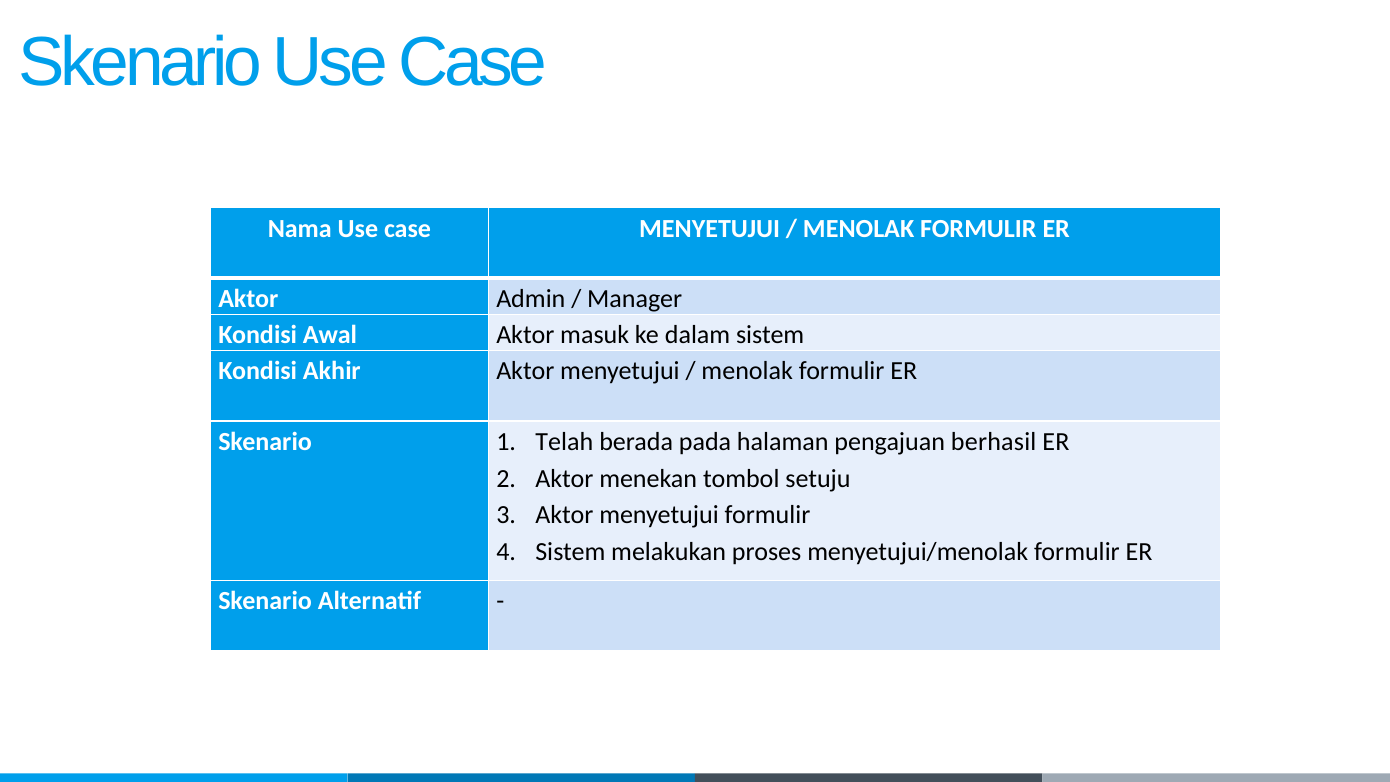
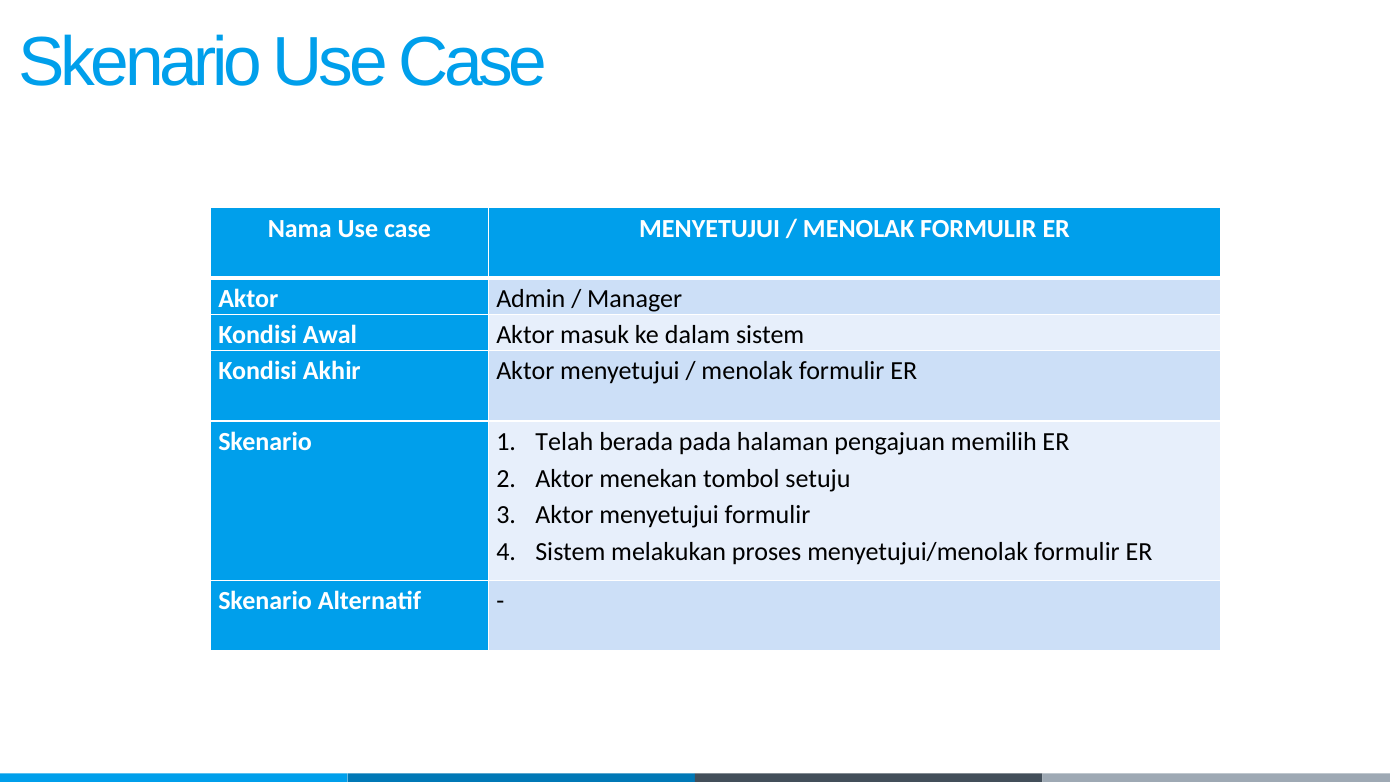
berhasil: berhasil -> memilih (994, 442)
